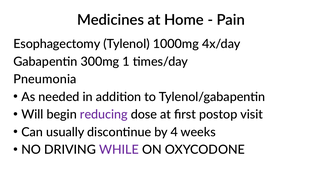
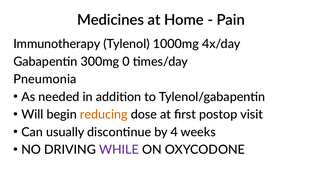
Esophagectomy: Esophagectomy -> Immunotherapy (57, 44)
1: 1 -> 0 (126, 62)
reducing colour: purple -> orange (104, 114)
